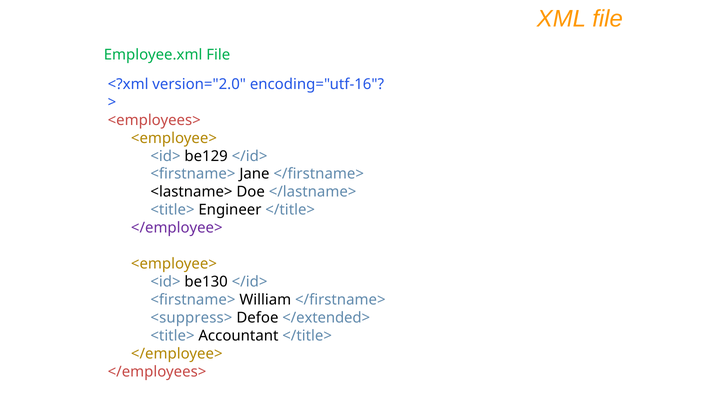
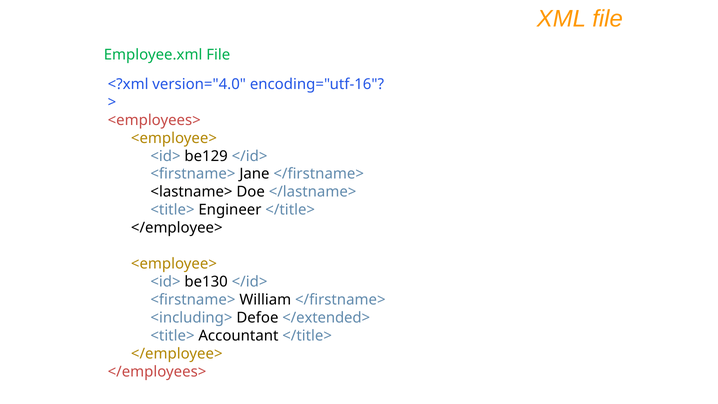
version="2.0: version="2.0 -> version="4.0 (199, 84)
</employee> colour: purple -> black (177, 228)
<suppress>: <suppress> -> <including> (191, 318)
